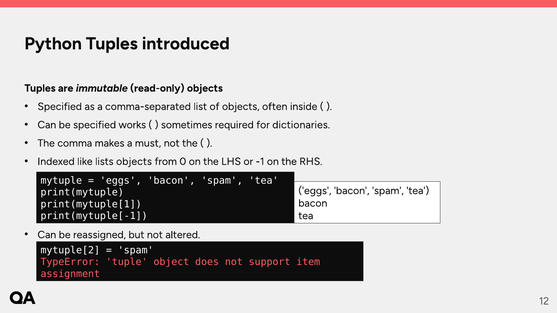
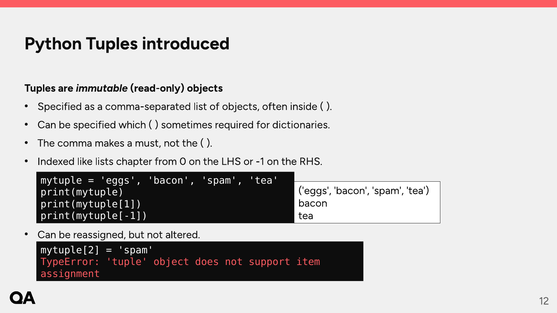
works: works -> which (132, 125)
lists objects: objects -> chapter (134, 162)
